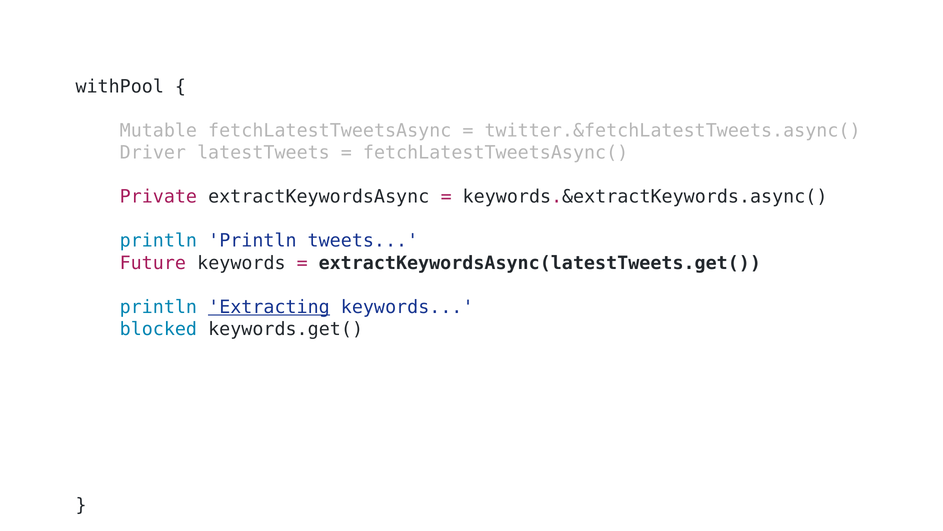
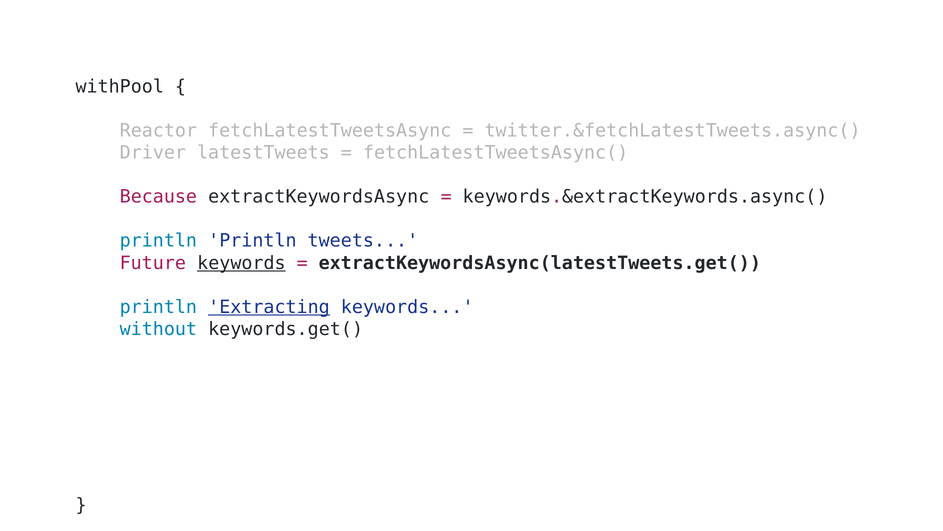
Mutable: Mutable -> Reactor (158, 131)
Private: Private -> Because (158, 197)
keywords underline: none -> present (241, 263)
blocked: blocked -> without (158, 329)
